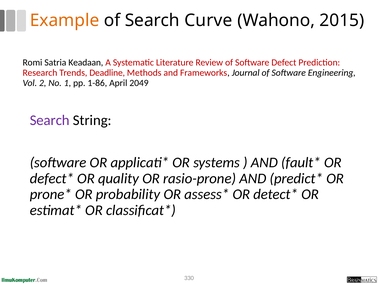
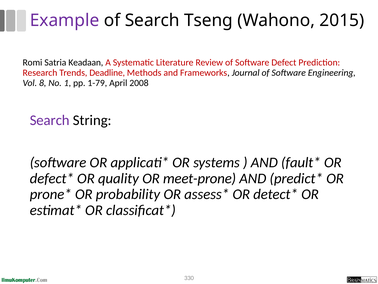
Example colour: orange -> purple (65, 20)
Curve: Curve -> Tseng (208, 20)
2: 2 -> 8 (43, 83)
1-86: 1-86 -> 1-79 (97, 83)
2049: 2049 -> 2008 (139, 83)
rasio-prone: rasio-prone -> meet-prone (200, 178)
